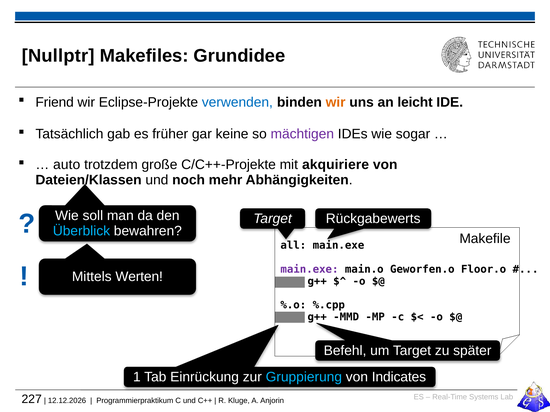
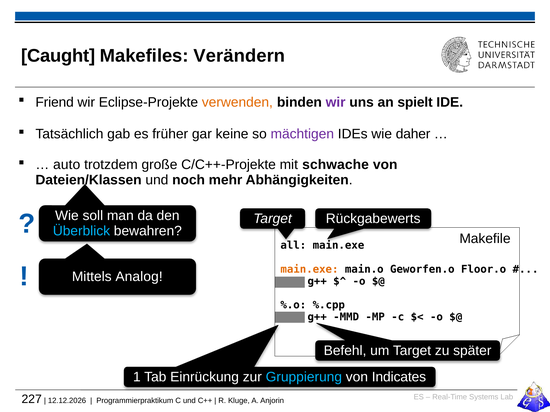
Nullptr: Nullptr -> Caught (58, 56)
Grundidee: Grundidee -> Verändern (239, 56)
verwenden colour: blue -> orange (237, 102)
wir colour: orange -> purple (336, 102)
leicht: leicht -> spielt (415, 102)
sogar: sogar -> daher (413, 134)
akquiriere: akquiriere -> schwache (336, 165)
main.exe colour: purple -> orange (309, 270)
Werten: Werten -> Analog (139, 277)
